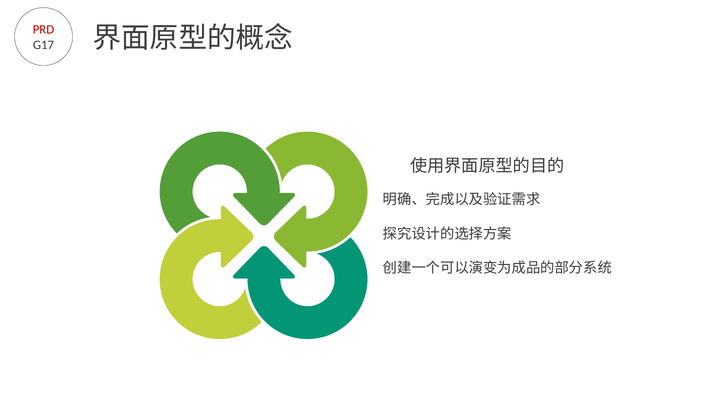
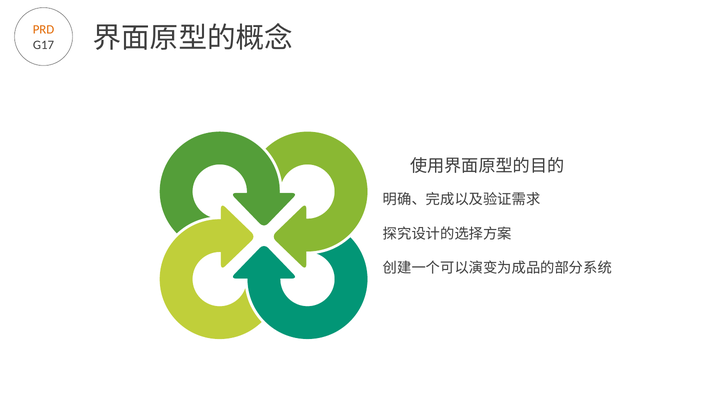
PRD colour: red -> orange (43, 30)
